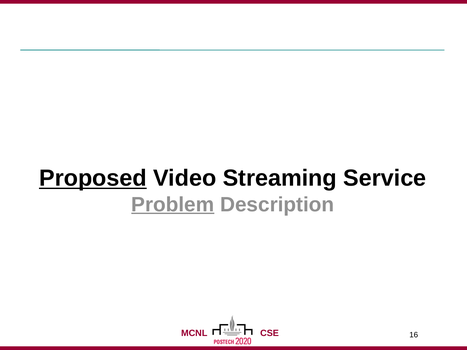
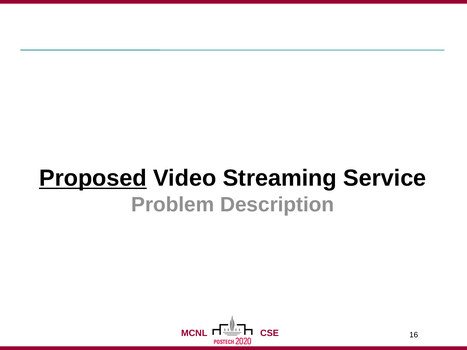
Problem underline: present -> none (173, 205)
